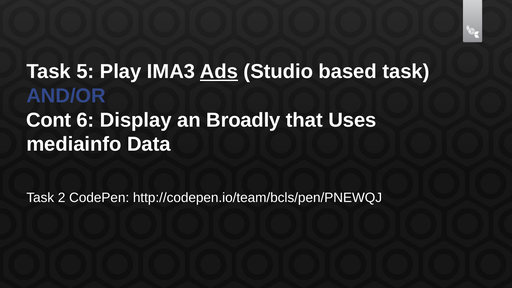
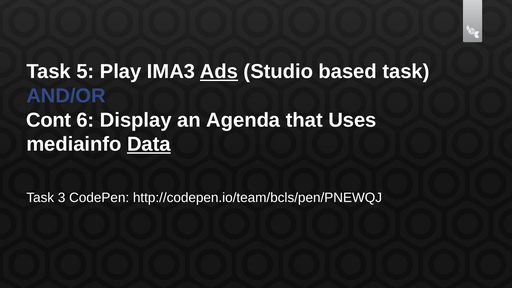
Broadly: Broadly -> Agenda (243, 120)
Data underline: none -> present (149, 144)
2: 2 -> 3 (62, 198)
